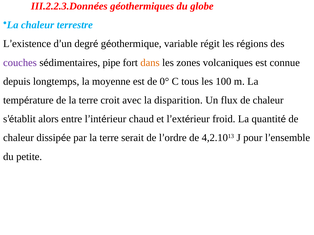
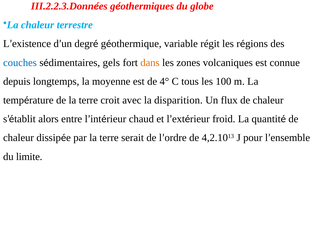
couches colour: purple -> blue (20, 63)
pipe: pipe -> gels (111, 63)
0°: 0° -> 4° (164, 82)
petite: petite -> limite (29, 157)
